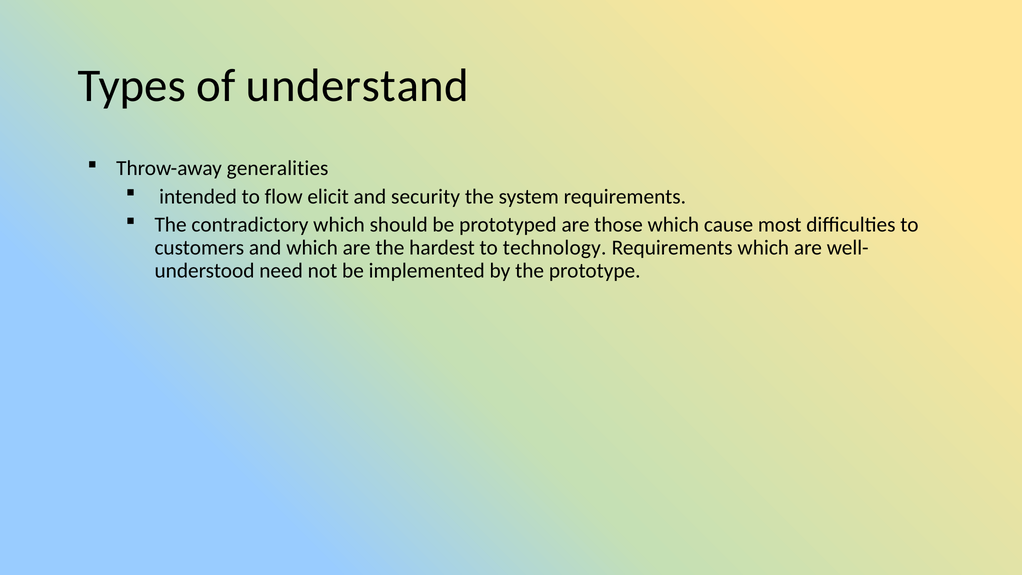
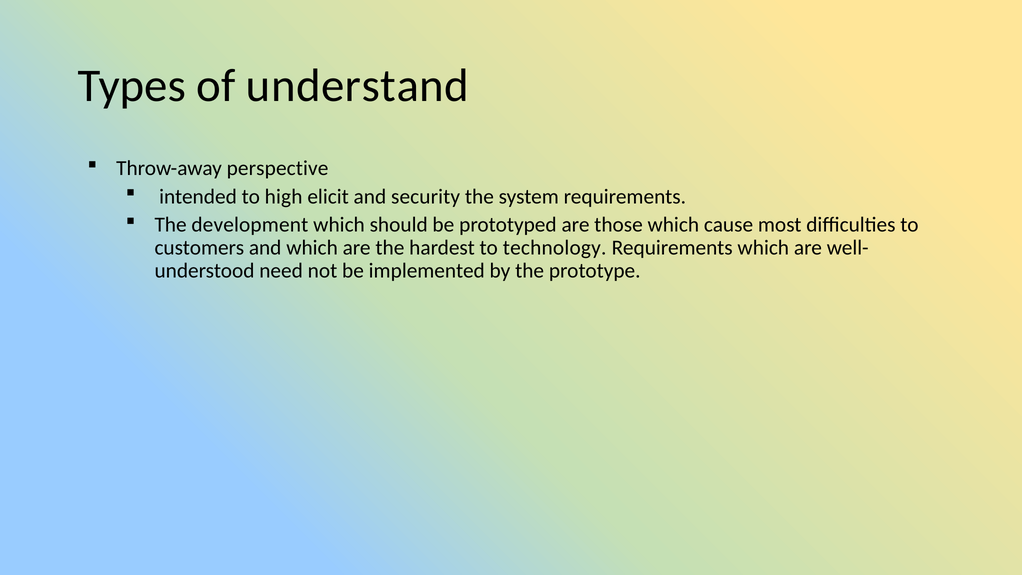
generalities: generalities -> perspective (278, 168)
flow: flow -> high (284, 197)
contradictory: contradictory -> development (250, 225)
